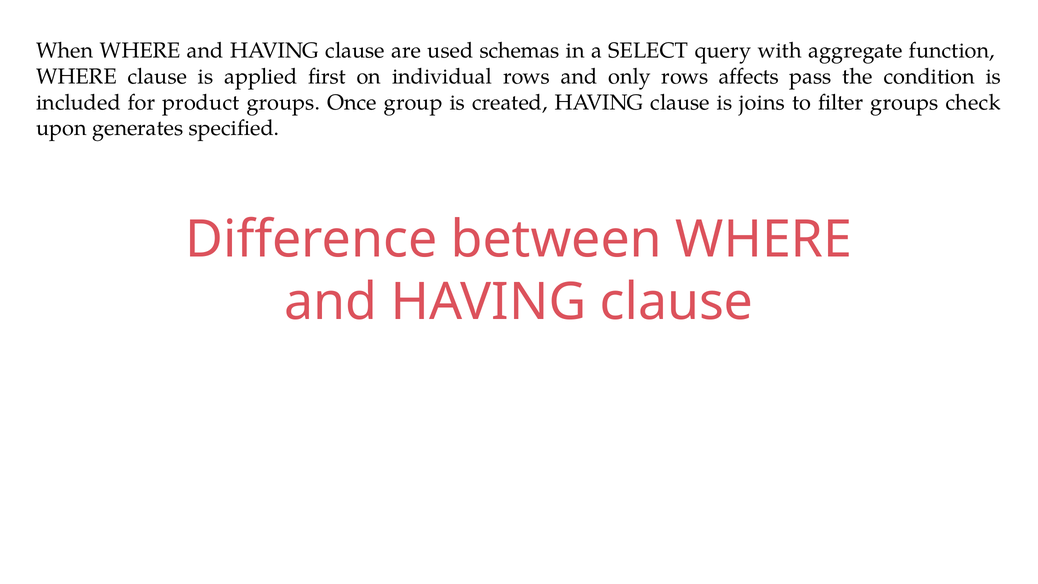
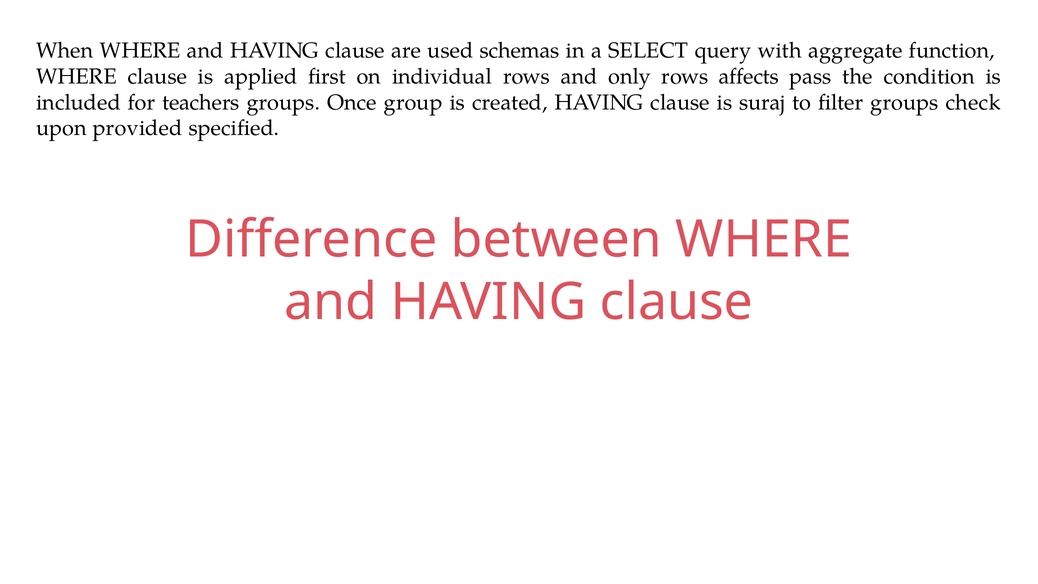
product: product -> teachers (201, 102)
joins: joins -> suraj (762, 102)
generates: generates -> provided (138, 128)
